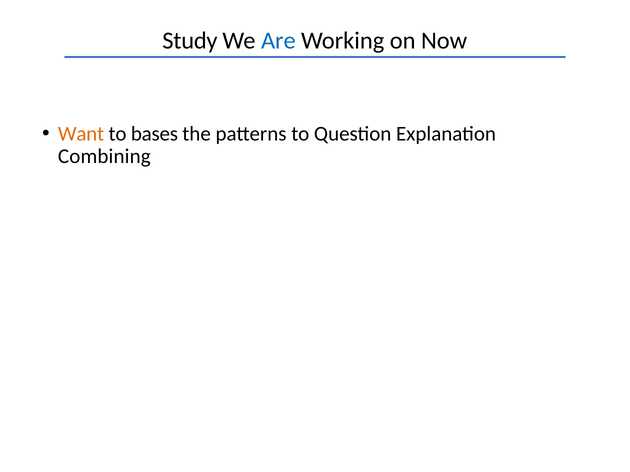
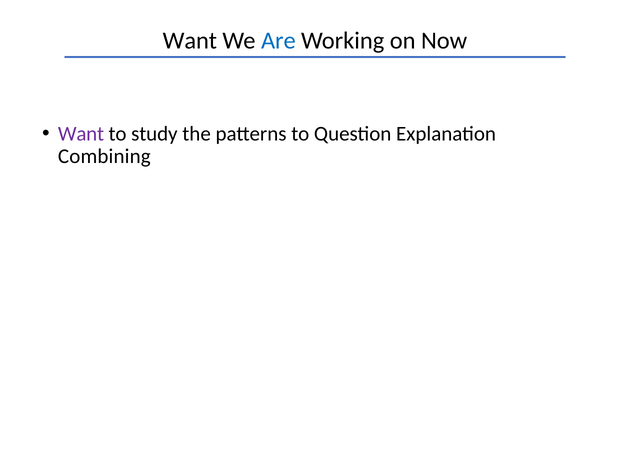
Study: Study -> Want (190, 41)
Want colour: orange -> purple (81, 134)
bases: bases -> study (154, 134)
